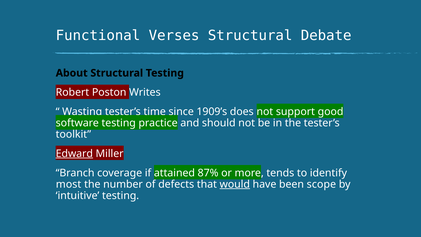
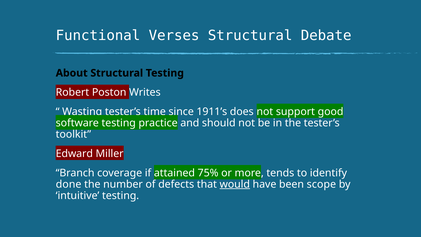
1909’s: 1909’s -> 1911’s (212, 112)
Edward underline: present -> none (74, 154)
87%: 87% -> 75% (208, 173)
most: most -> done (69, 184)
